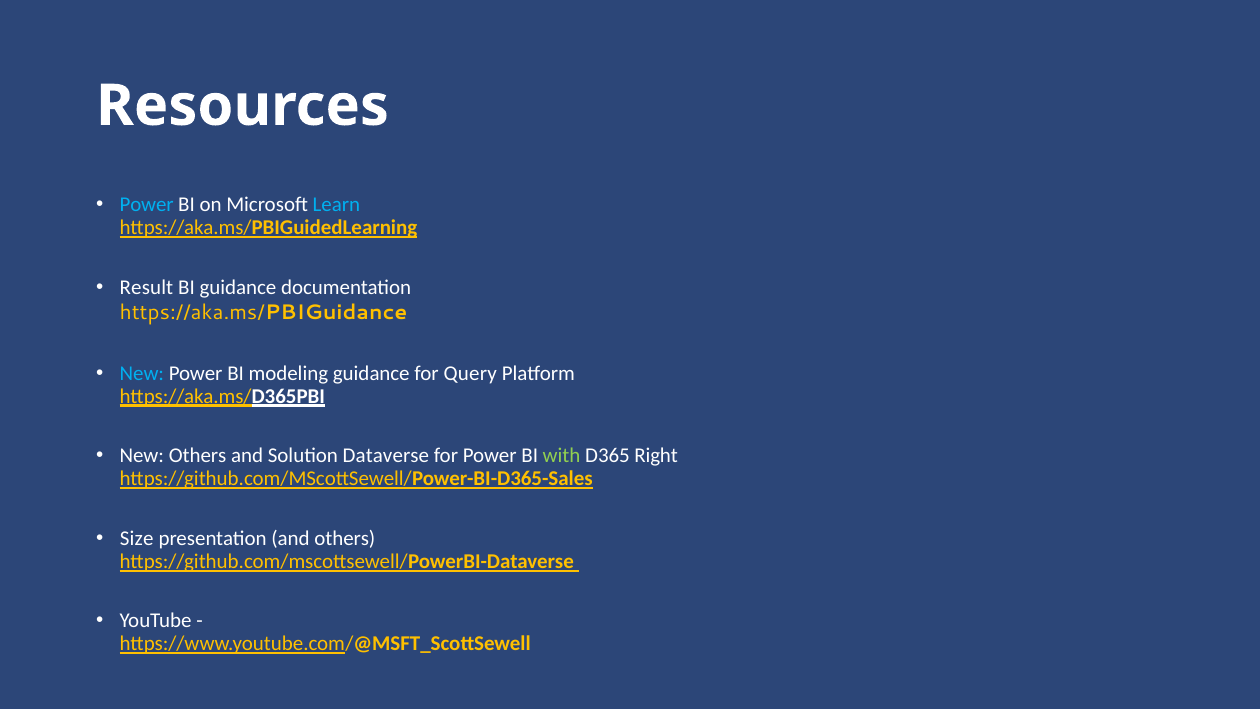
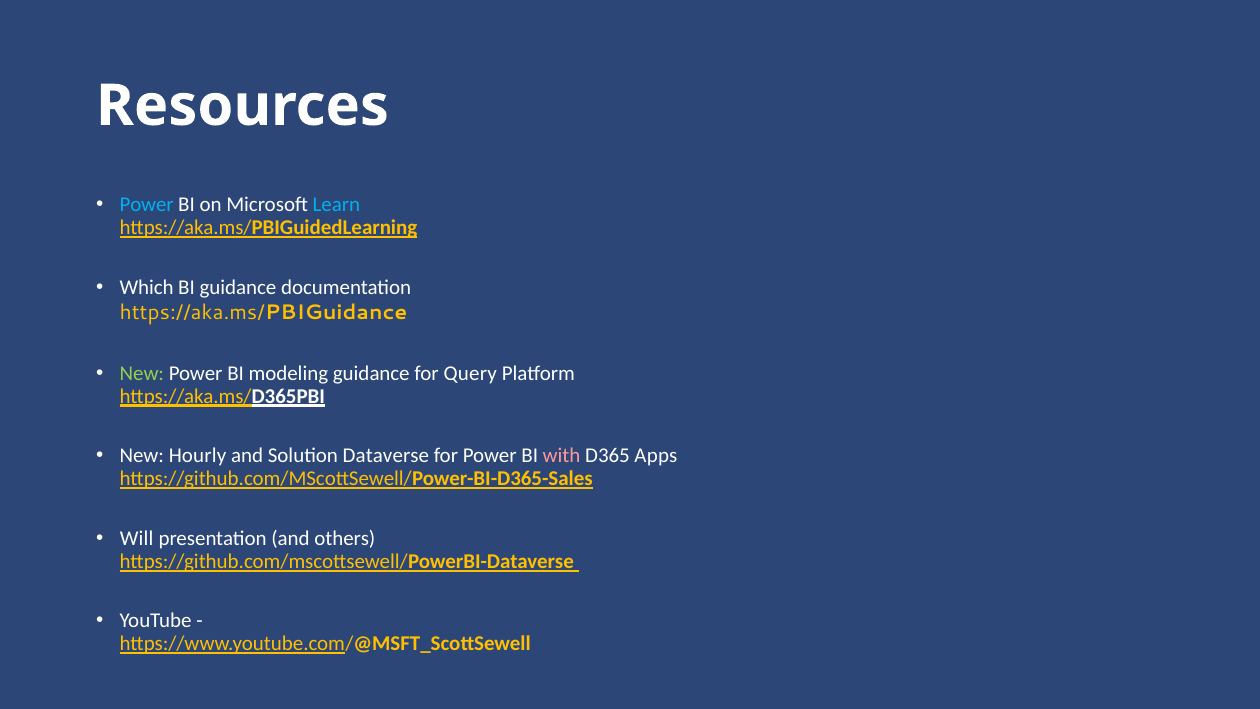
Result: Result -> Which (147, 287)
New colour: light blue -> light green (142, 373)
New Others: Others -> Hourly (198, 456)
with colour: light green -> pink (562, 456)
Right: Right -> Apps (656, 456)
Size: Size -> Will (137, 538)
